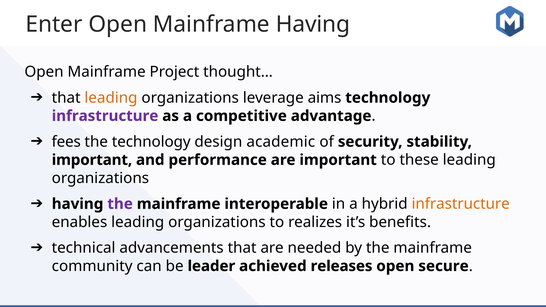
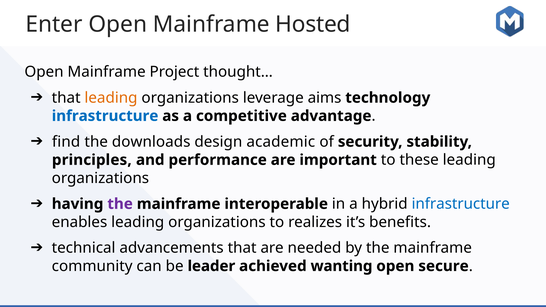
Mainframe Having: Having -> Hosted (313, 24)
infrastructure colour: purple -> blue (105, 116)
fees: fees -> find (66, 142)
the technology: technology -> downloads (151, 142)
important: important -> principles (92, 160)
infrastructure colour: orange -> blue (461, 204)
releases: releases -> wanting (342, 266)
